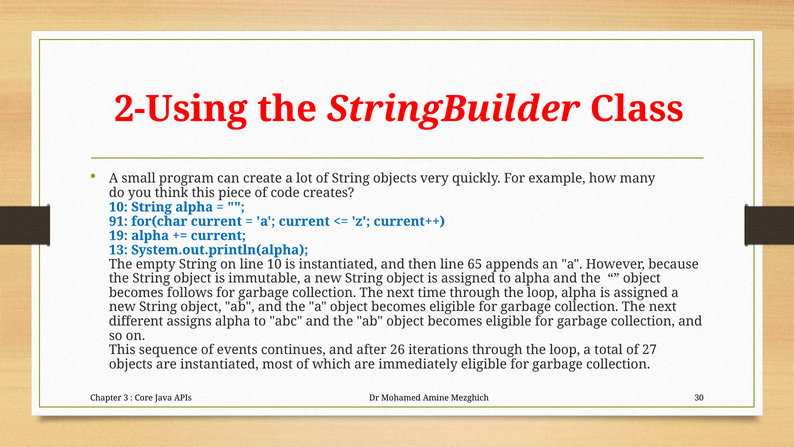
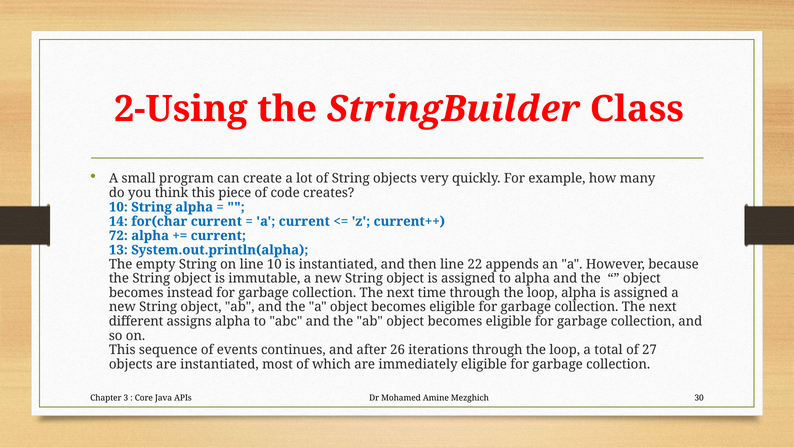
91: 91 -> 14 (118, 221)
19: 19 -> 72 (118, 235)
65: 65 -> 22 (475, 264)
follows: follows -> instead (190, 293)
